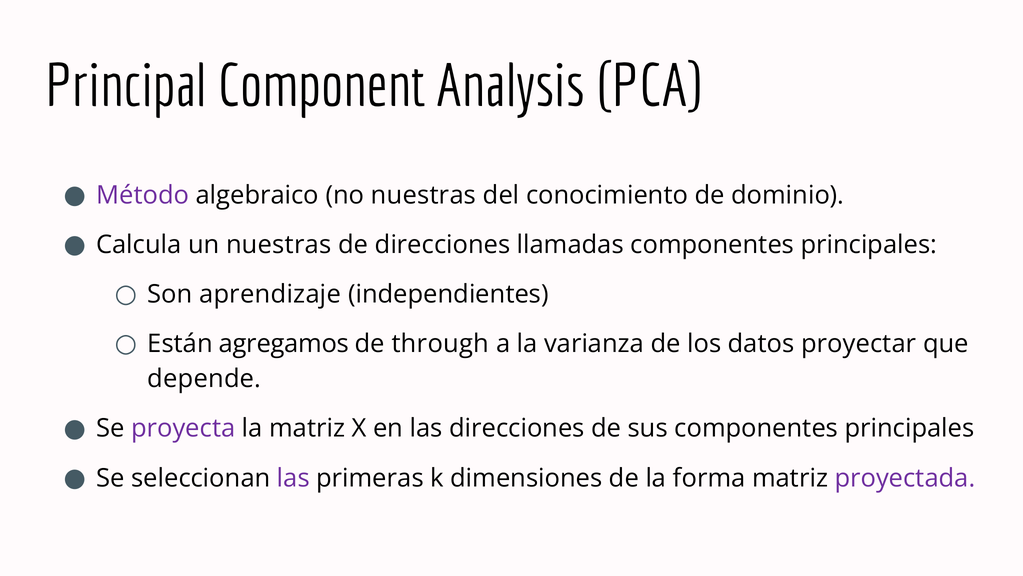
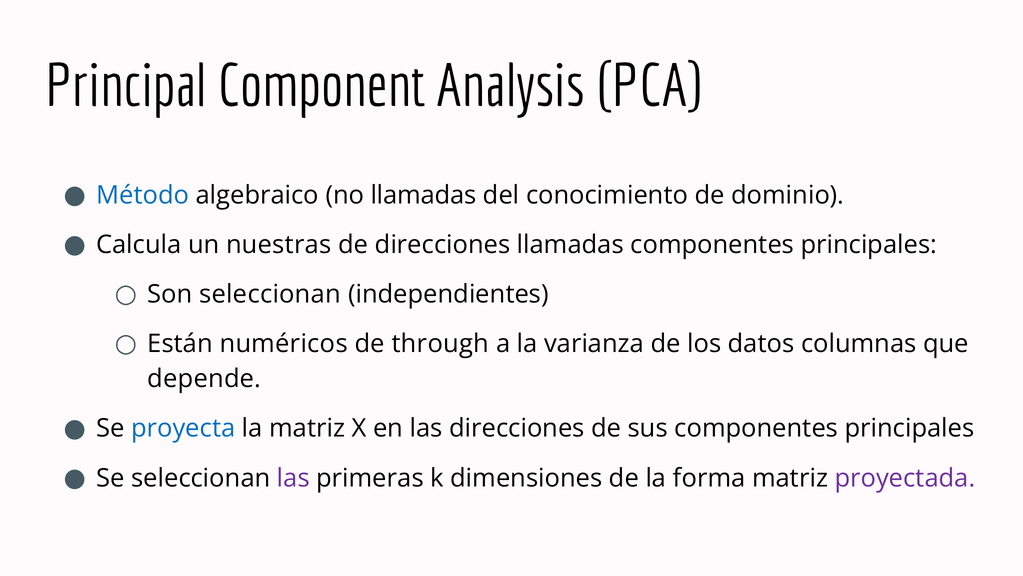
Método colour: purple -> blue (143, 195)
no nuestras: nuestras -> llamadas (424, 195)
Son aprendizaje: aprendizaje -> seleccionan (270, 294)
agregamos: agregamos -> numéricos (284, 343)
proyectar: proyectar -> columnas (859, 343)
proyecta colour: purple -> blue (183, 428)
